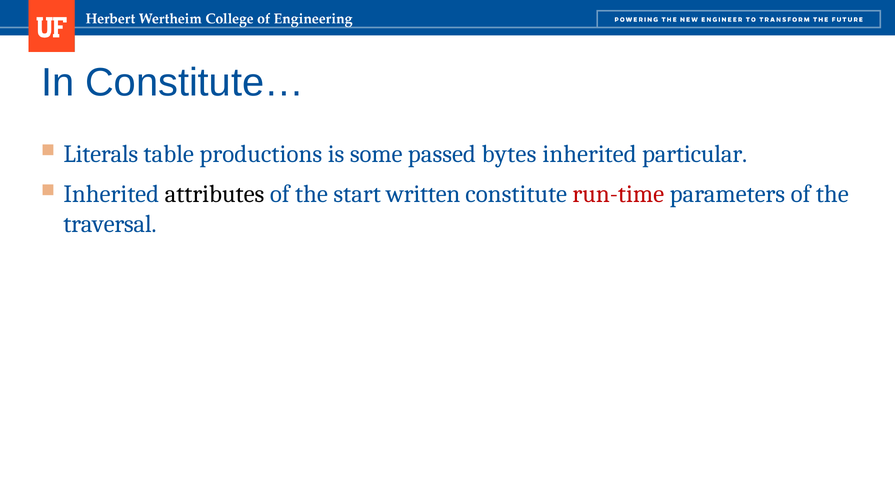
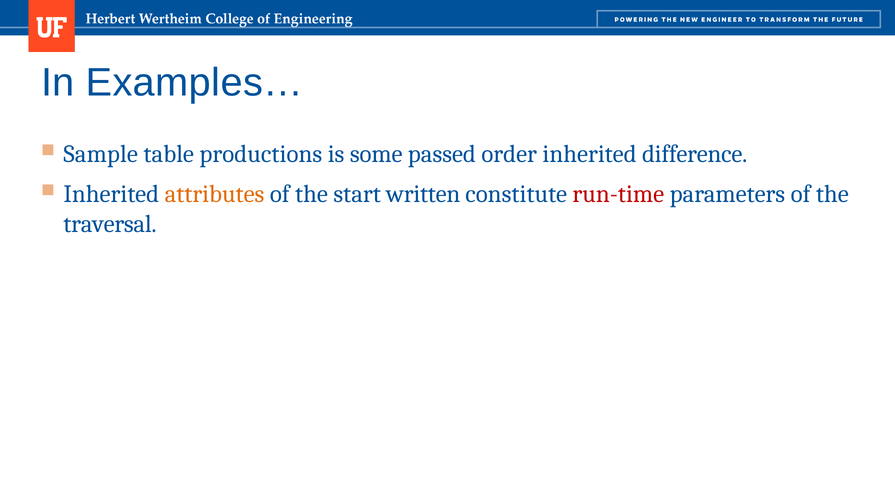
Constitute…: Constitute… -> Examples… (194, 82)
Literals: Literals -> Sample (101, 154)
bytes: bytes -> order (509, 154)
particular: particular -> difference (695, 154)
attributes colour: black -> orange (214, 194)
